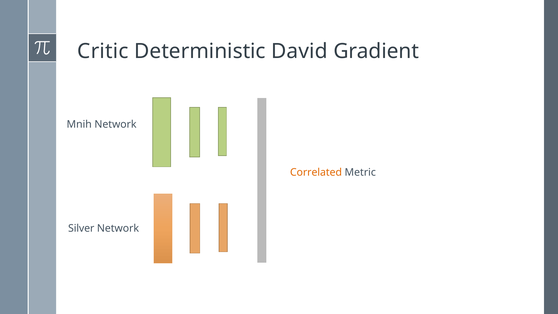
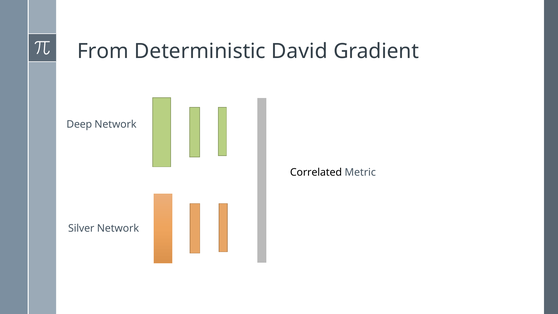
Critic: Critic -> From (103, 51)
Mnih: Mnih -> Deep (79, 124)
Correlated colour: orange -> black (316, 172)
